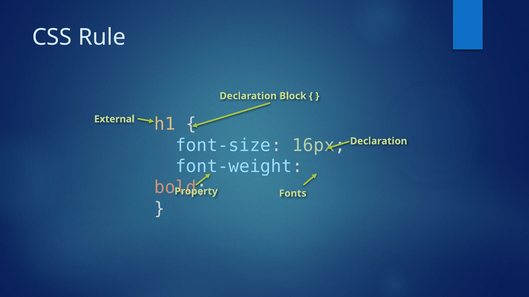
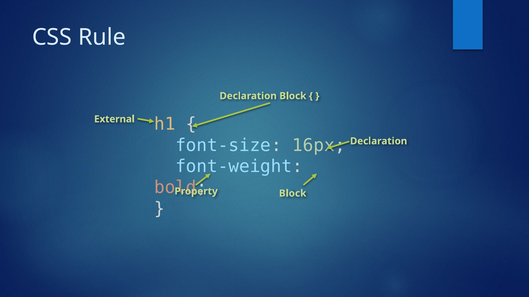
Fonts: Fonts -> Block (293, 194)
